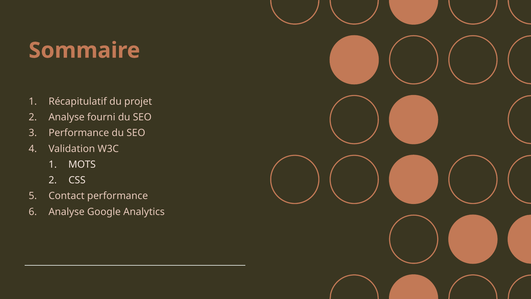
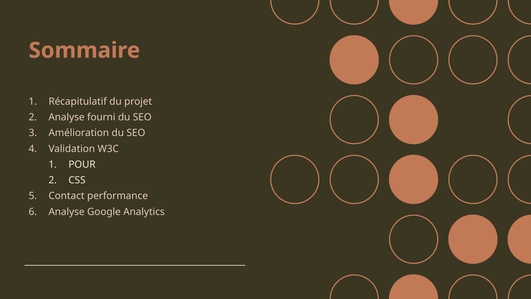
Performance: Performance -> Amélioration (79, 133)
MOTS: MOTS -> POUR (82, 164)
